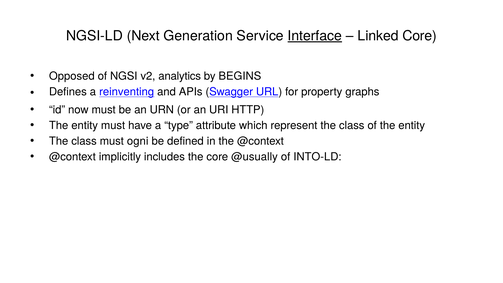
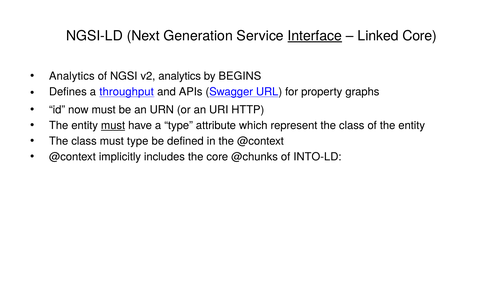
Opposed: Opposed -> Analytics (72, 76)
reinventing: reinventing -> throughput (127, 92)
must underline: none -> present (113, 126)
must ogni: ogni -> type (138, 141)
@usually: @usually -> @chunks (255, 157)
